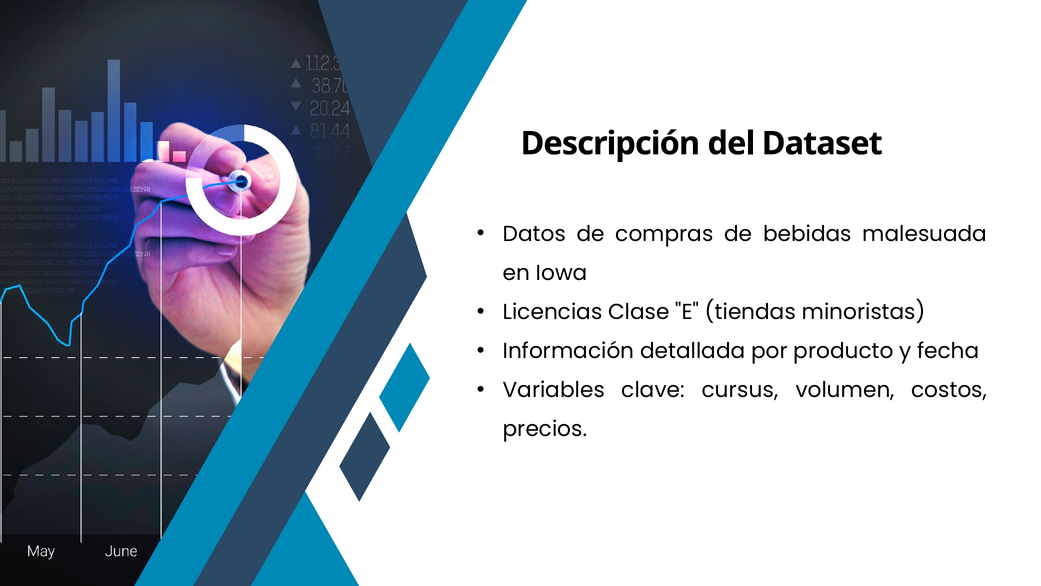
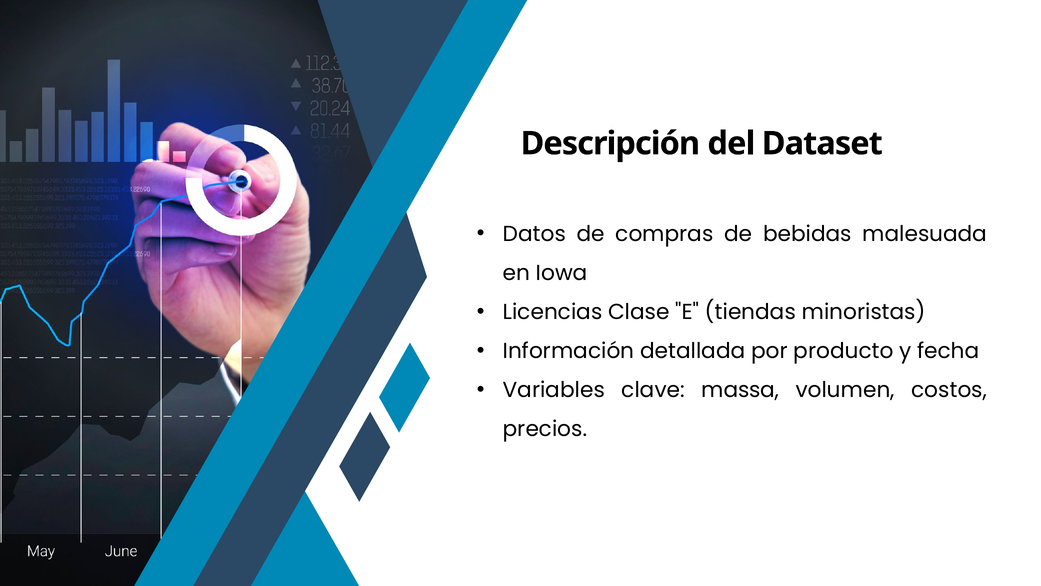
cursus: cursus -> massa (740, 390)
